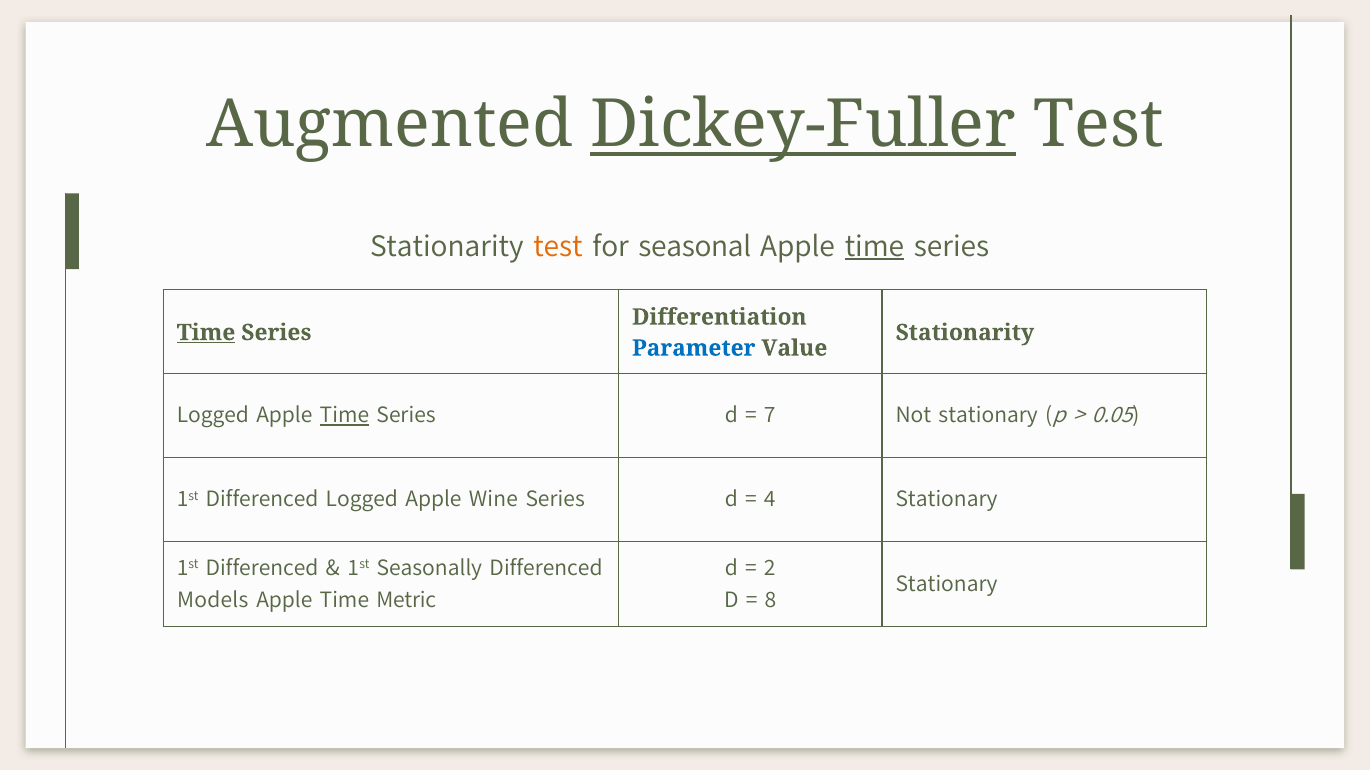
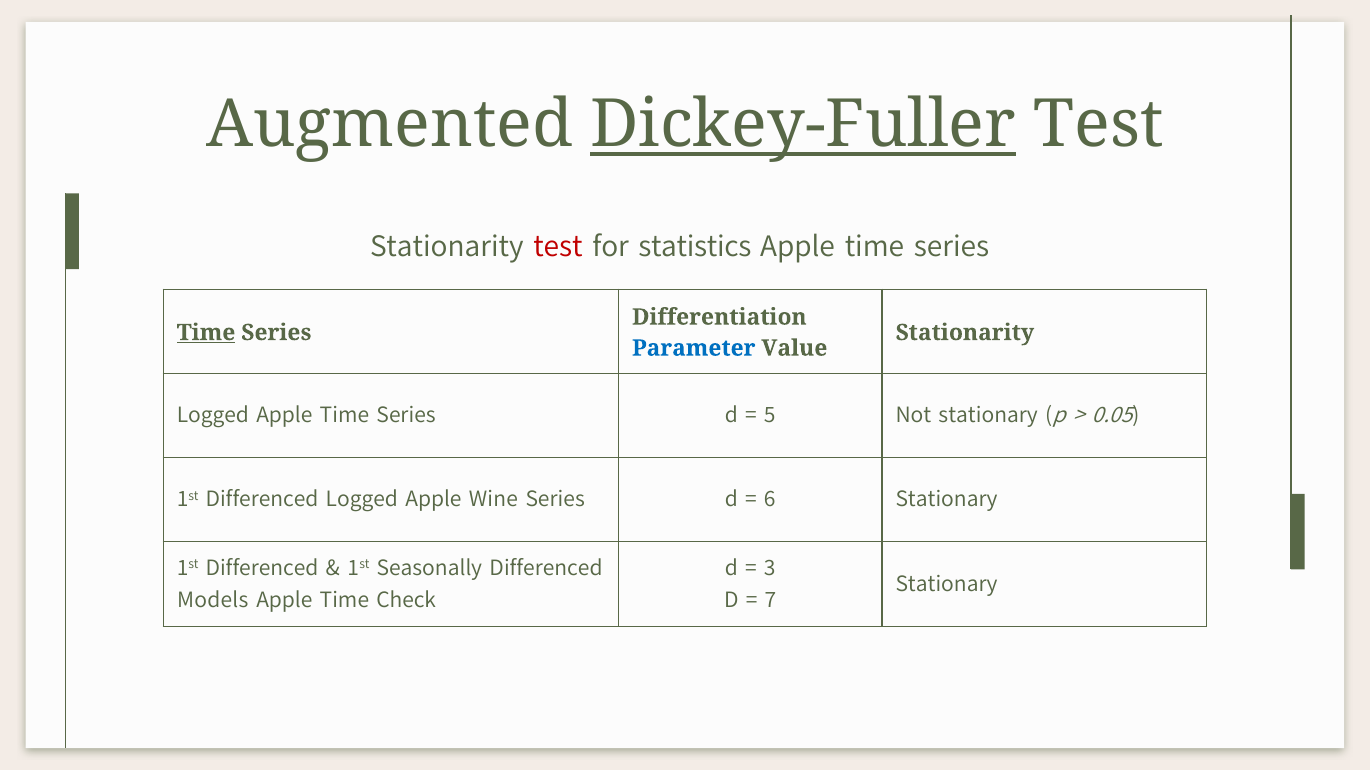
test colour: orange -> red (558, 246)
seasonal: seasonal -> statistics (695, 246)
time underline: present -> none (874, 246)
Time underline: present -> none (344, 416)
7: 7 -> 5 (770, 416)
4: 4 -> 6 (770, 500)
2: 2 -> 3 (770, 569)
Metric: Metric -> Check (406, 600)
8: 8 -> 7 (771, 600)
